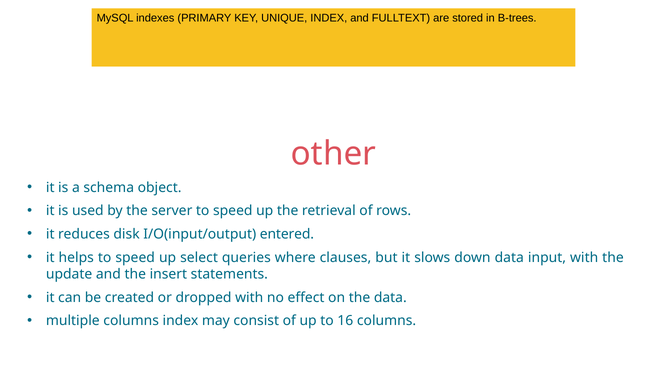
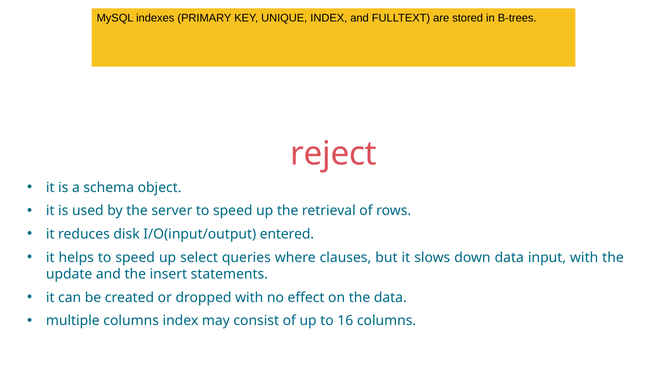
other: other -> reject (334, 154)
